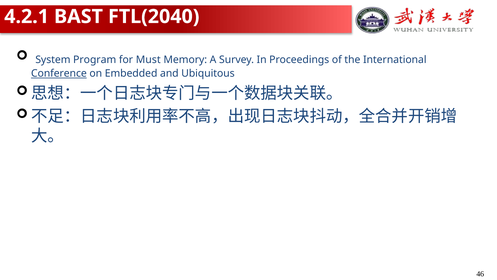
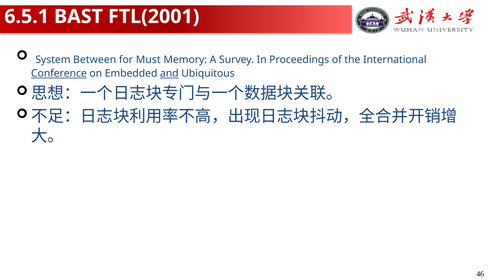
4.2.1: 4.2.1 -> 6.5.1 (27, 17)
FTL(2040: FTL(2040 -> FTL(2001 (154, 17)
Program: Program -> Between (95, 60)
and underline: none -> present (169, 73)
